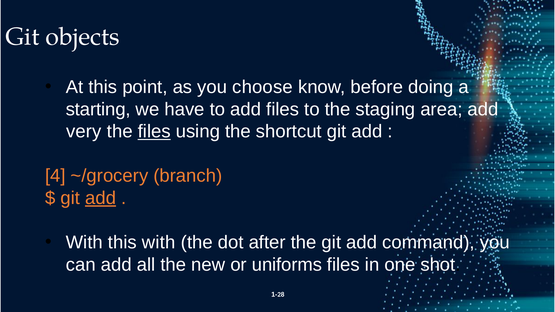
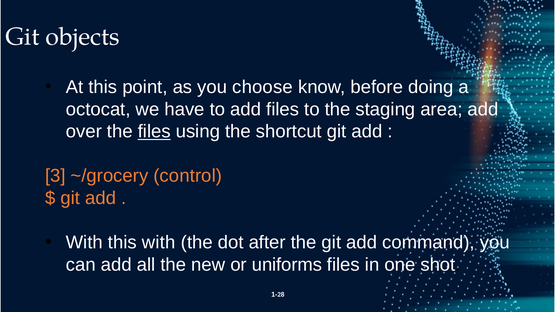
starting: starting -> octocat (98, 109)
very: very -> over (84, 132)
4: 4 -> 3 (55, 176)
branch: branch -> control (188, 176)
add underline: present -> none (101, 198)
